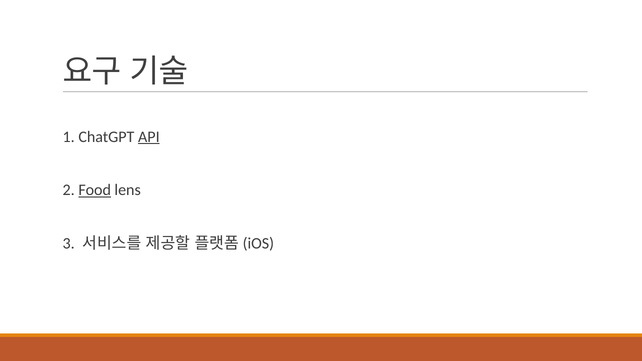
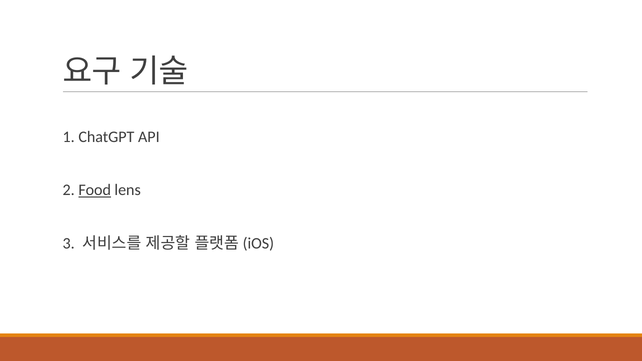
API underline: present -> none (149, 137)
